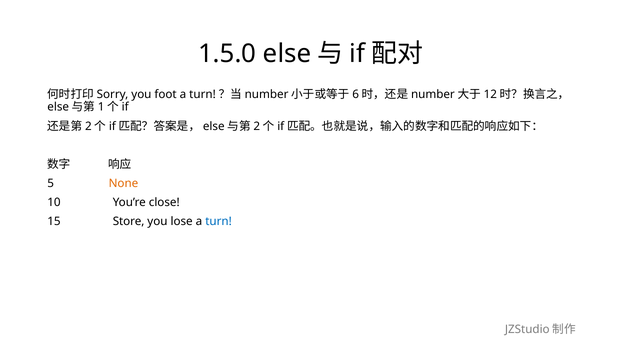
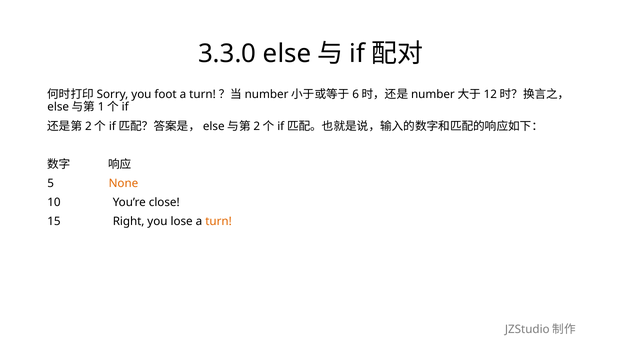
1.5.0: 1.5.0 -> 3.3.0 (227, 54)
Store: Store -> Right (129, 222)
turn colour: blue -> orange (219, 222)
